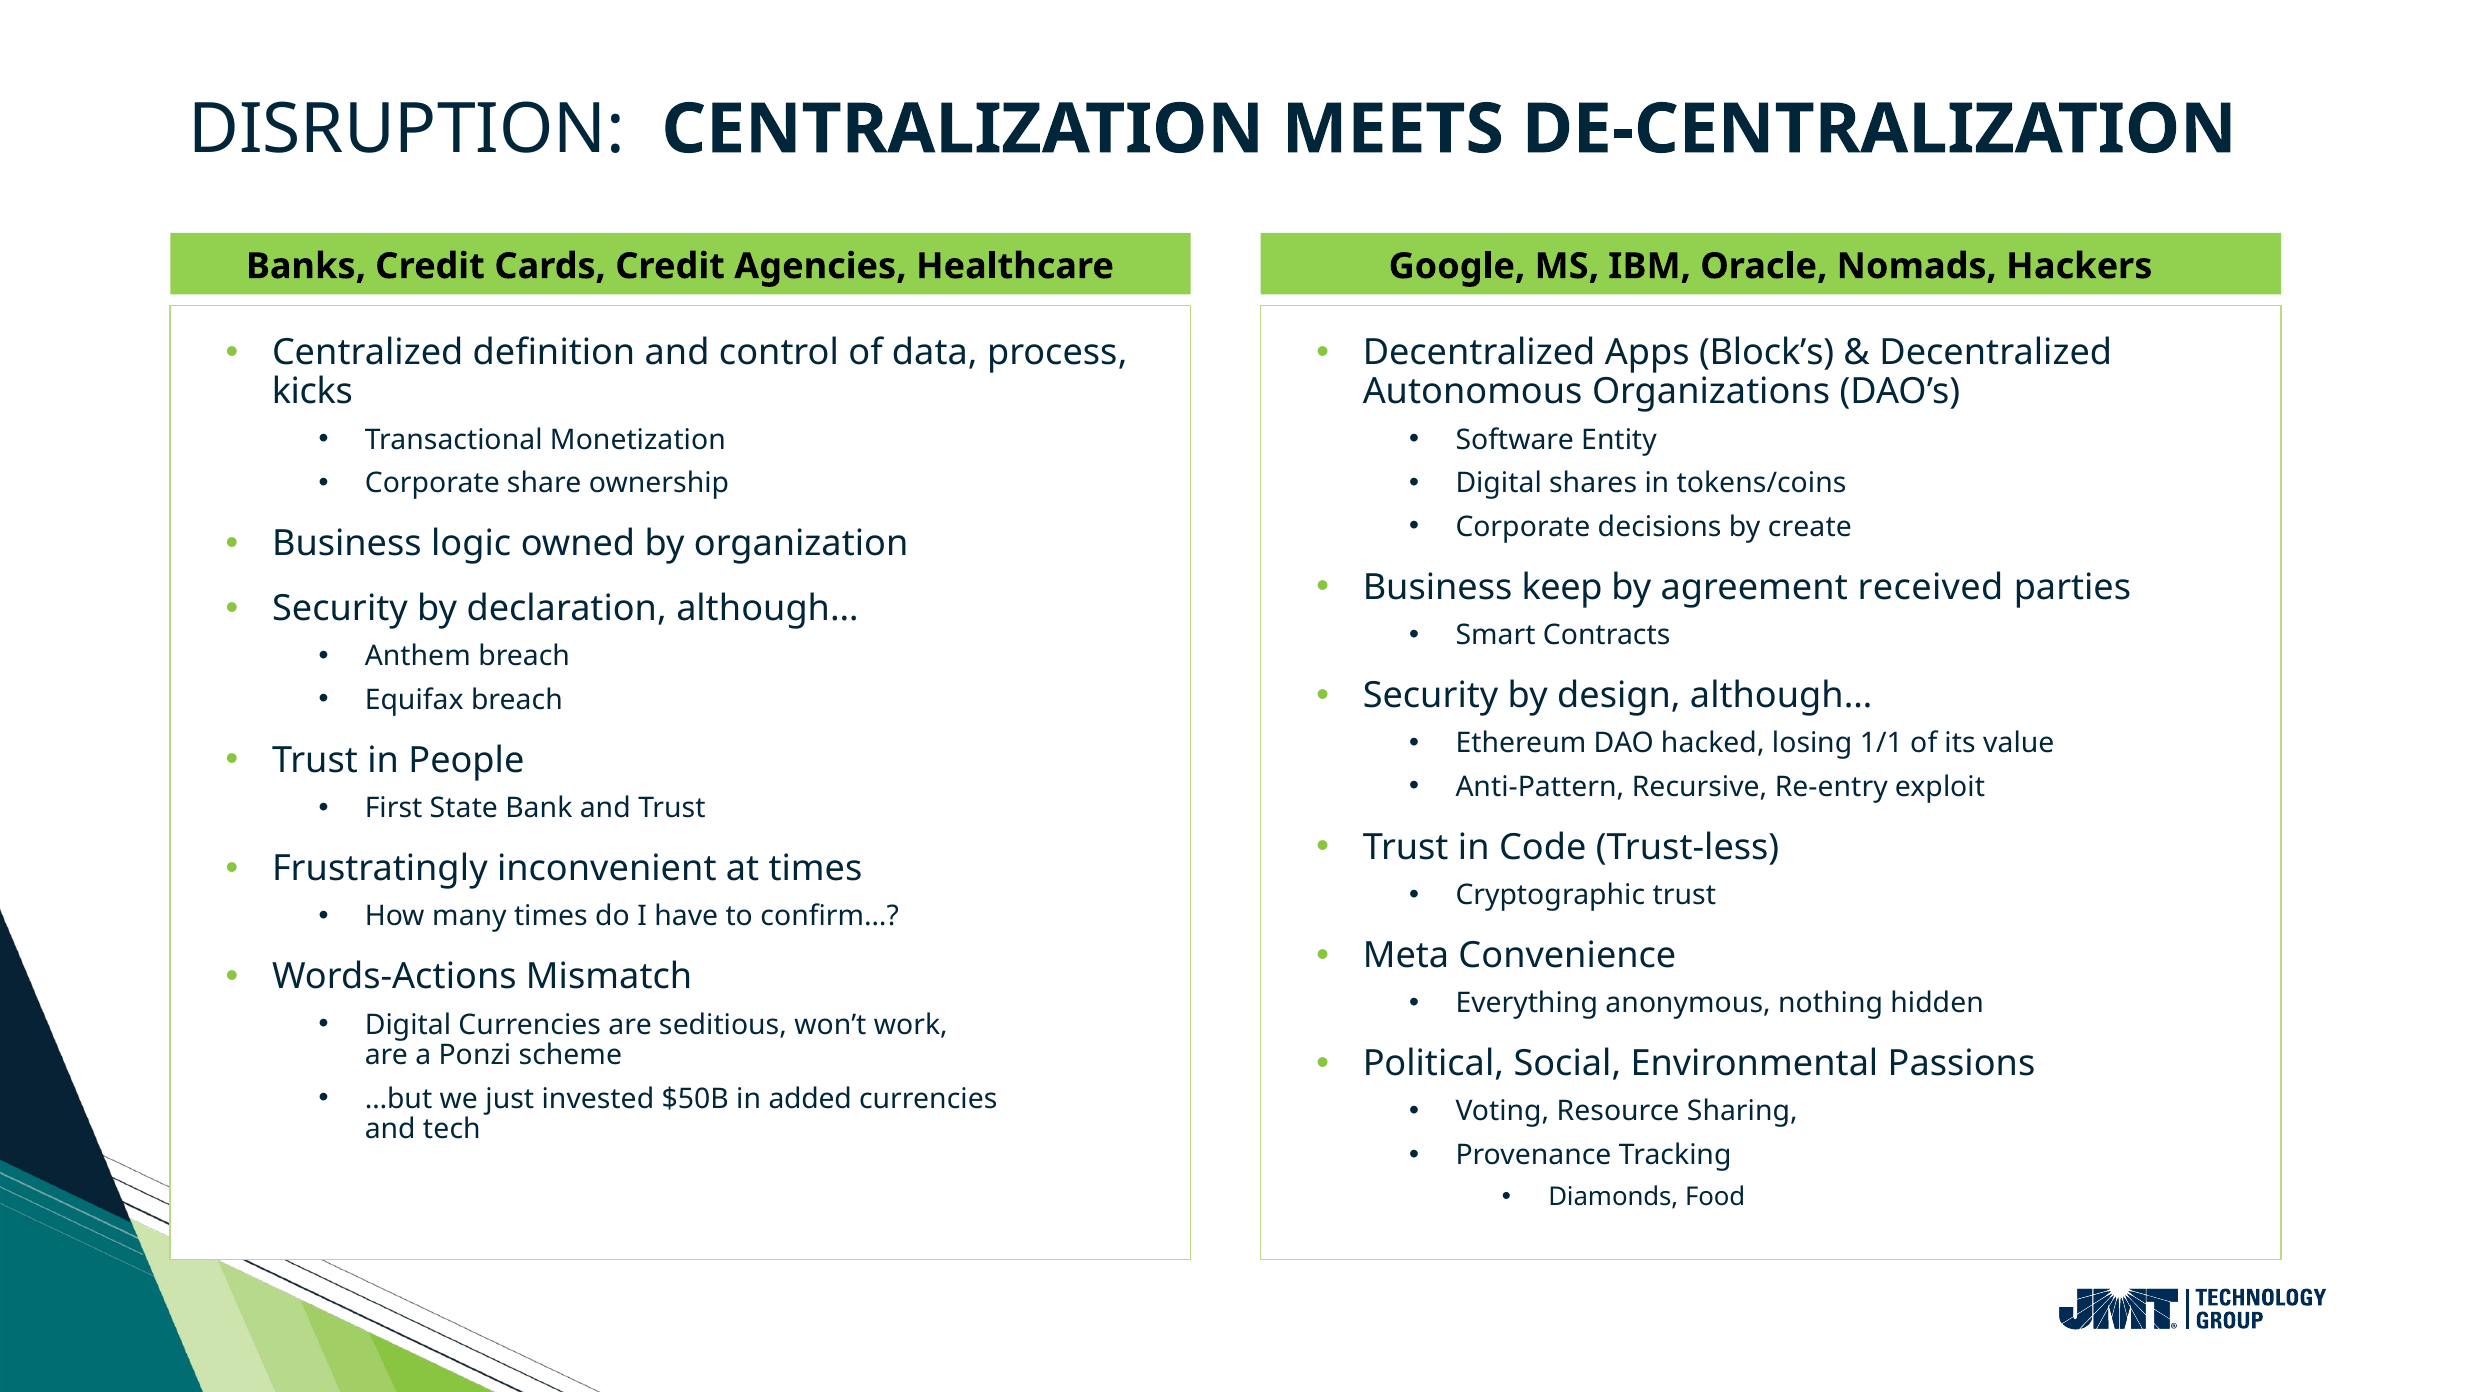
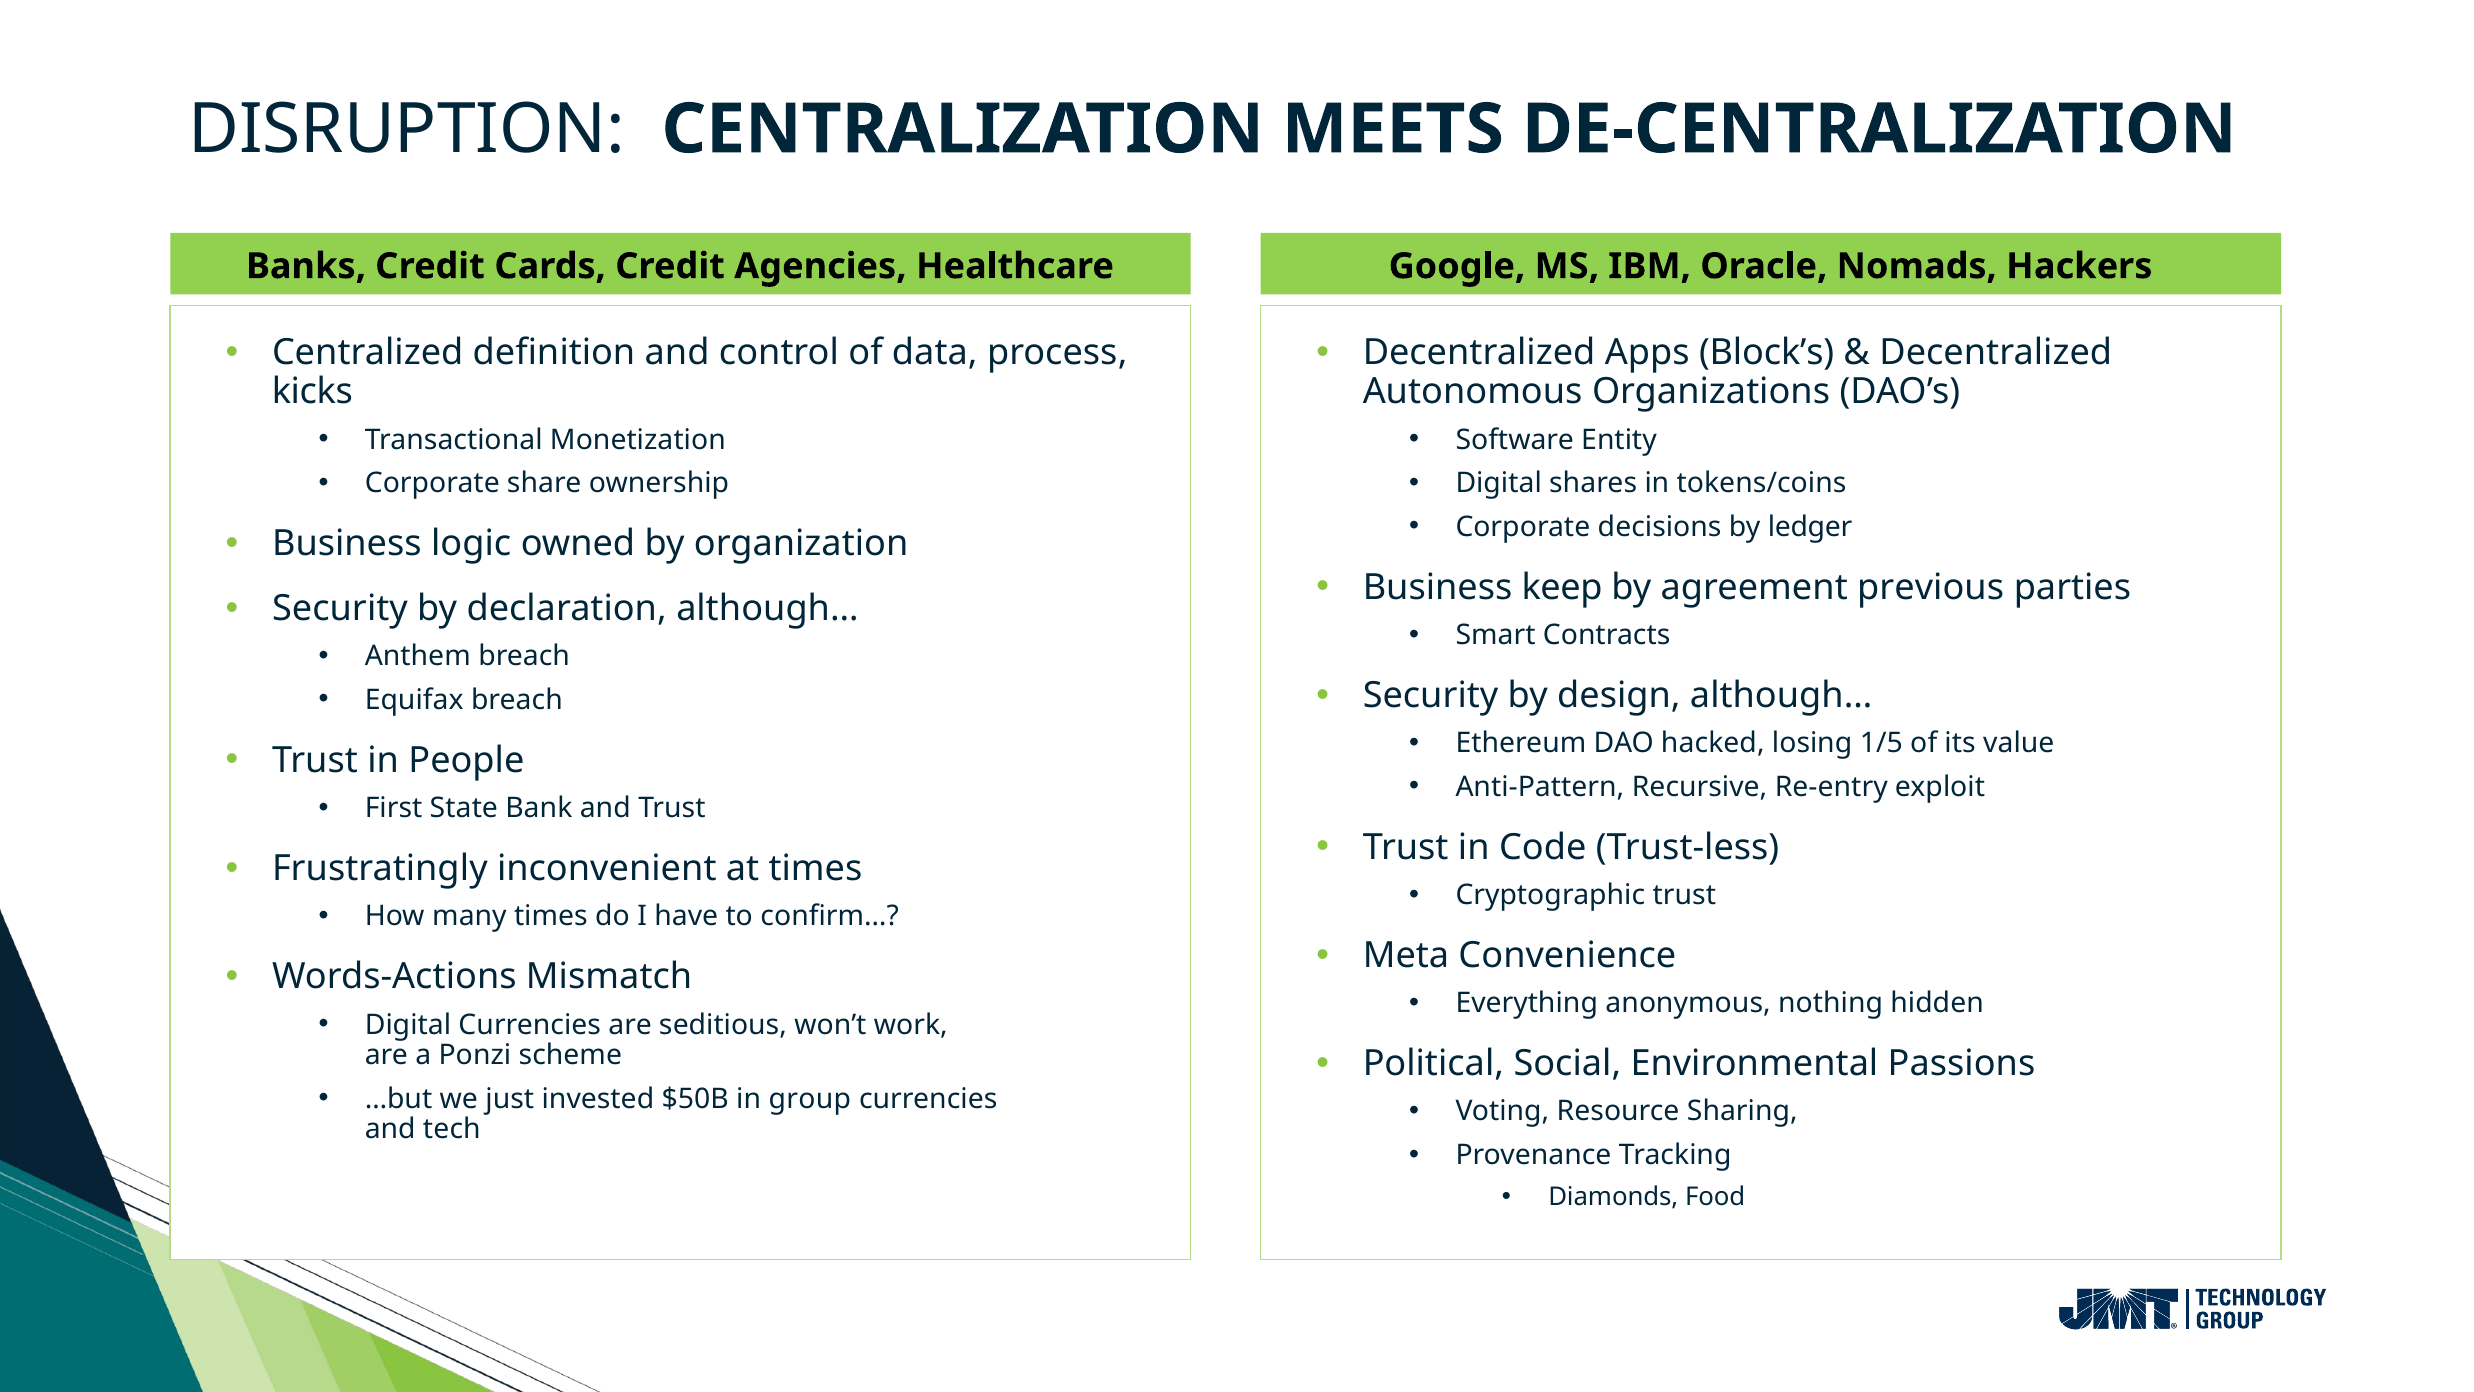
create: create -> ledger (1810, 527)
received: received -> previous (1931, 587)
1/1: 1/1 -> 1/5 (1881, 743)
added: added -> group (810, 1098)
